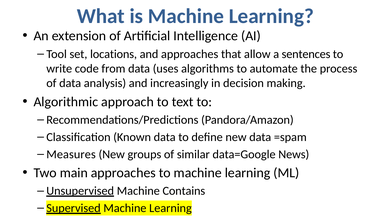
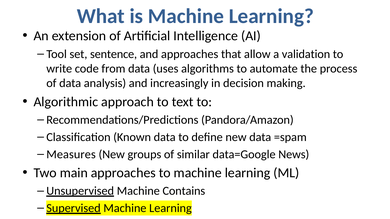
locations: locations -> sentence (114, 54)
sentences: sentences -> validation (306, 54)
